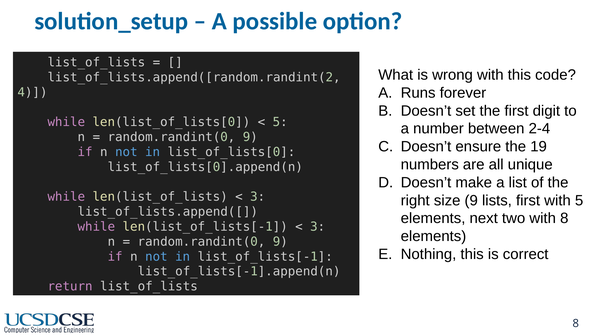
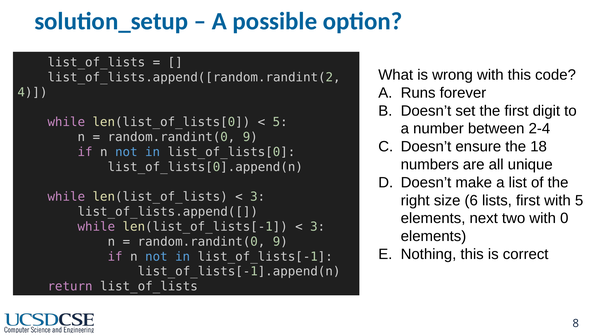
19: 19 -> 18 (539, 147)
size 9: 9 -> 6 (471, 201)
with 8: 8 -> 0 (564, 219)
